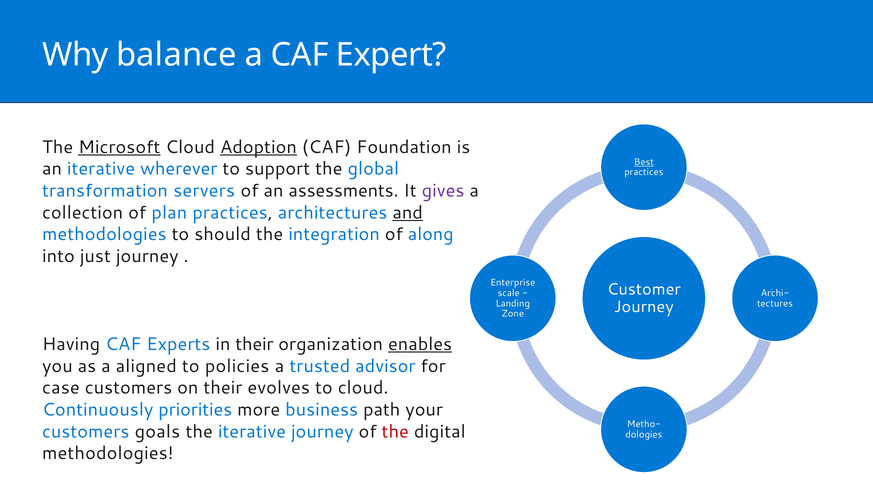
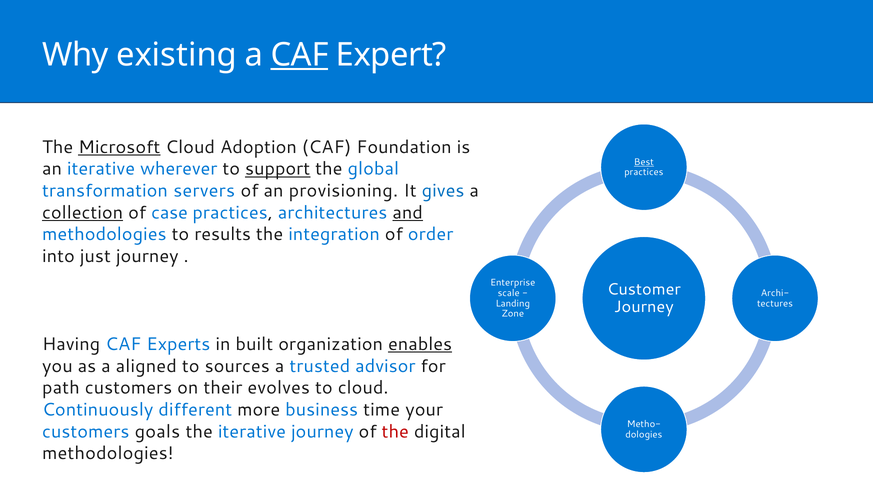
balance: balance -> existing (177, 55)
CAF underline: none -> present (300, 55)
Adoption underline: present -> none (258, 147)
support underline: none -> present (278, 169)
assessments: assessments -> provisioning (343, 191)
gives colour: purple -> blue (443, 191)
collection underline: none -> present (83, 213)
plan: plan -> case (170, 213)
should: should -> results (223, 234)
along: along -> order (431, 234)
in their: their -> built (254, 344)
policies: policies -> sources (237, 366)
case: case -> path (61, 388)
priorities: priorities -> different (195, 410)
path: path -> time (382, 410)
